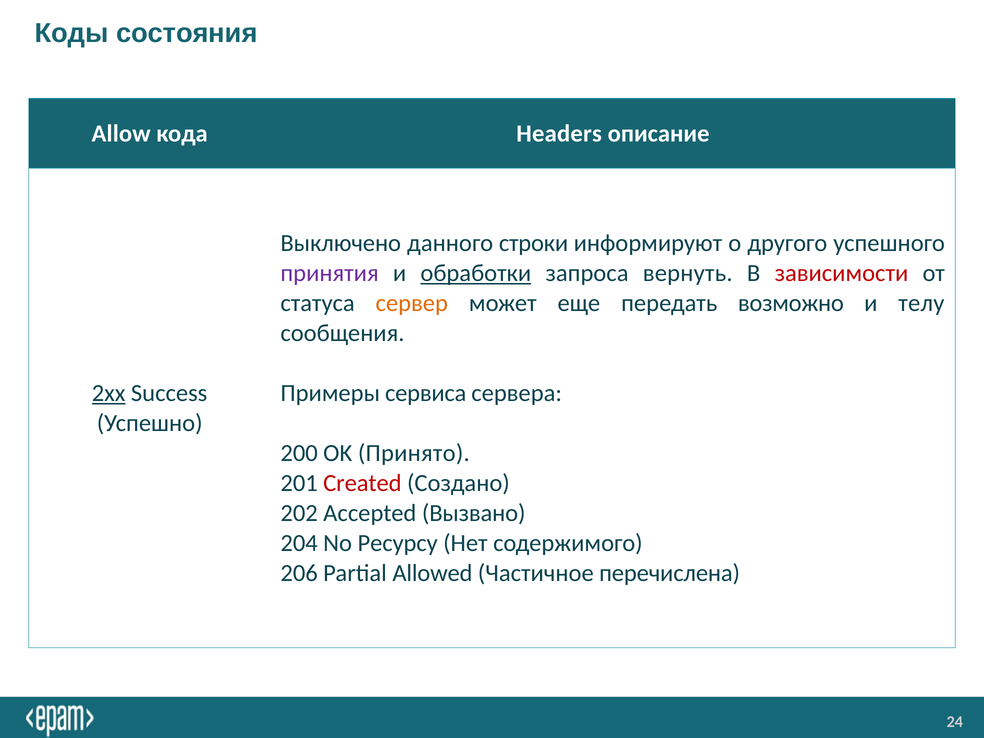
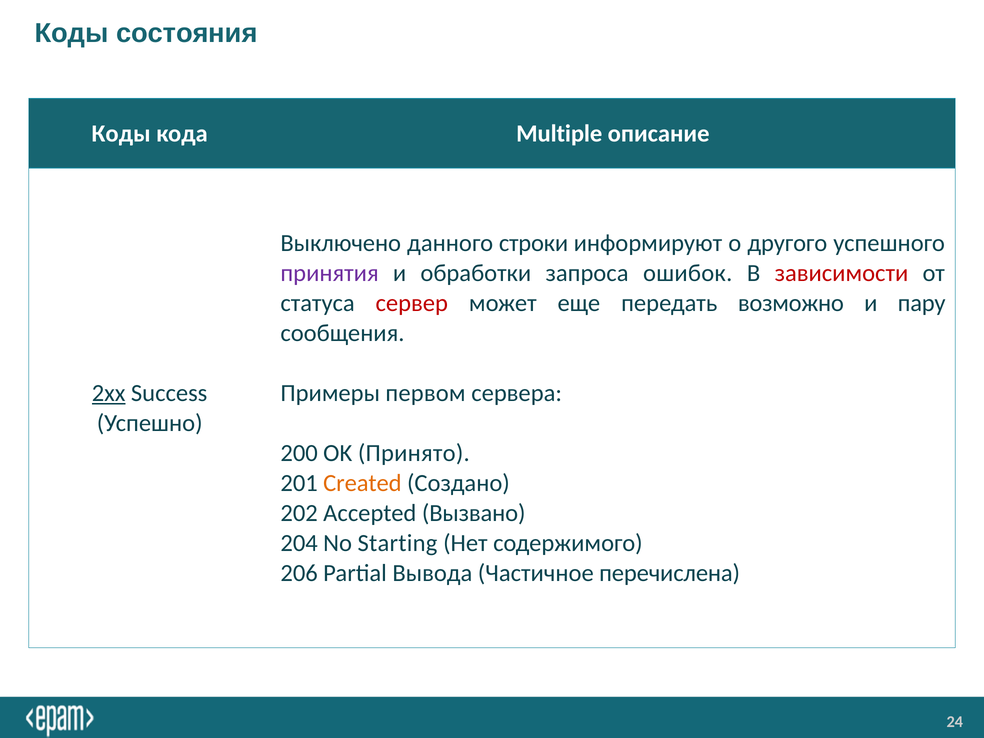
Allow: Allow -> Коды (121, 133)
Headers: Headers -> Multiple (559, 133)
обработки underline: present -> none (476, 273)
вернуть: вернуть -> ошибок (688, 273)
сервер colour: orange -> red (412, 303)
телу: телу -> пару (922, 303)
сервиса: сервиса -> первом (426, 393)
Created colour: red -> orange (362, 483)
Ресурсу: Ресурсу -> Starting (397, 543)
Allowed: Allowed -> Вывода (432, 573)
